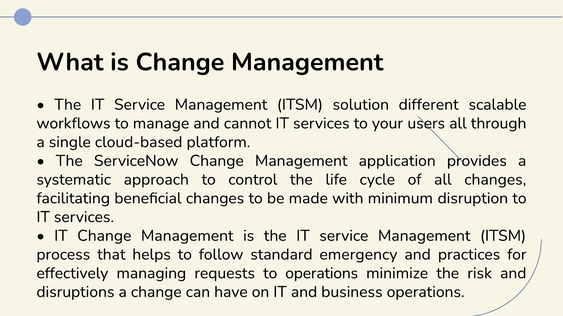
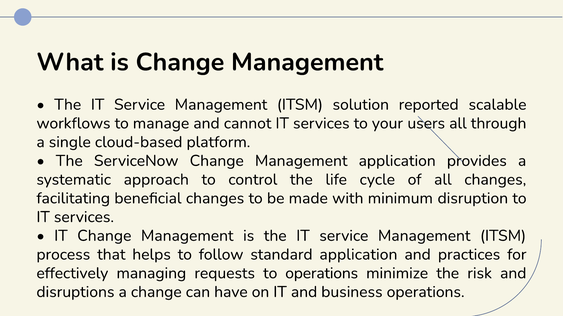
different: different -> reported (429, 105)
standard emergency: emergency -> application (358, 255)
